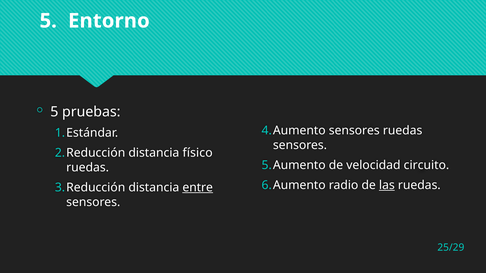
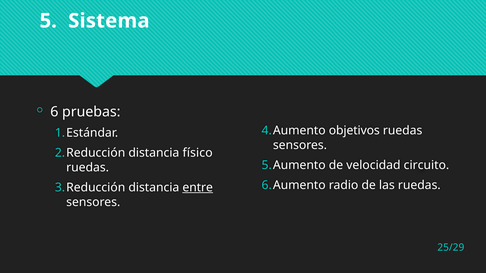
Entorno: Entorno -> Sistema (109, 21)
5: 5 -> 6 (54, 112)
sensores: sensores -> objetivos (354, 131)
las underline: present -> none (387, 185)
